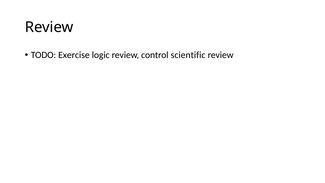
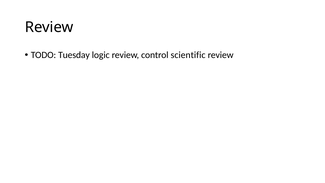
Exercise: Exercise -> Tuesday (74, 55)
